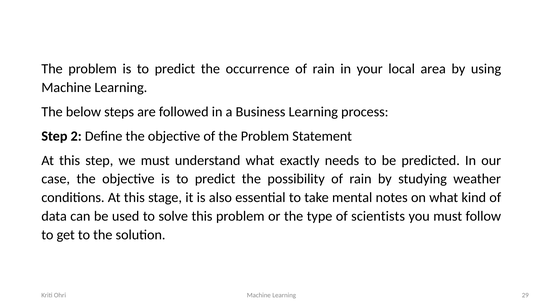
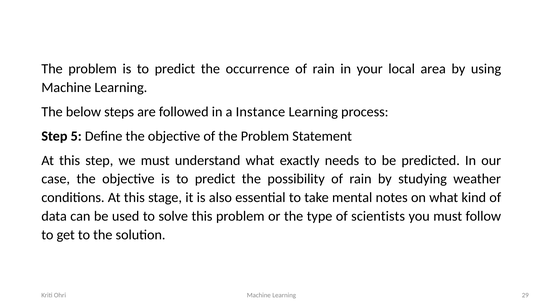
Business: Business -> Instance (260, 112)
2: 2 -> 5 (76, 136)
